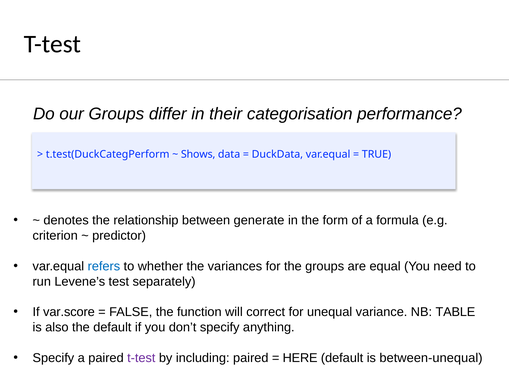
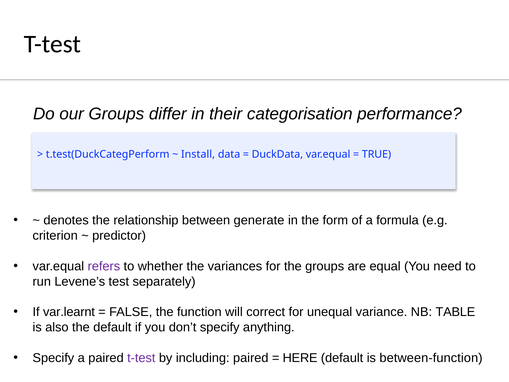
Shows: Shows -> Install (198, 154)
refers colour: blue -> purple (104, 266)
var.score: var.score -> var.learnt (69, 312)
between-unequal: between-unequal -> between-function (431, 358)
